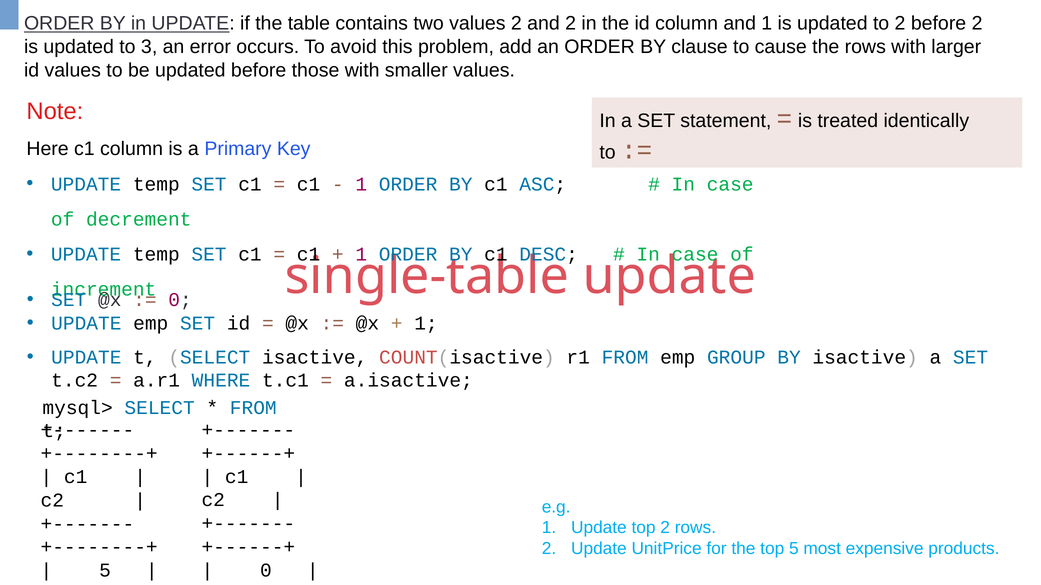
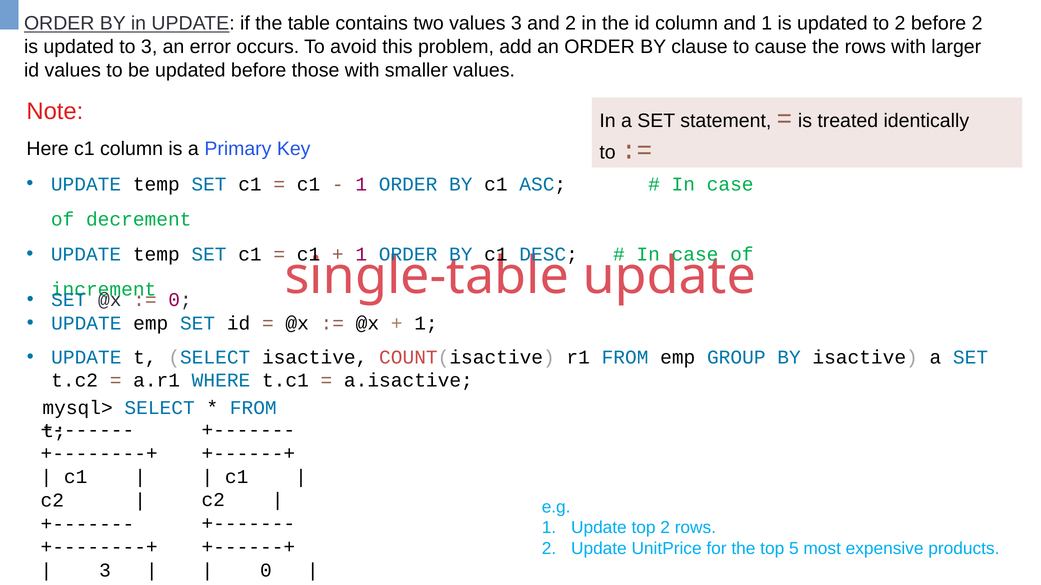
values 2: 2 -> 3 (516, 23)
5: 5 -> 3 (105, 571)
